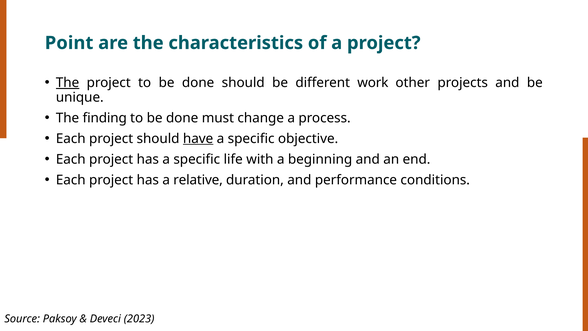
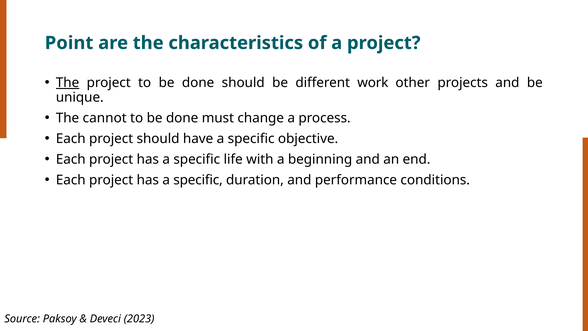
finding: finding -> cannot (105, 118)
have underline: present -> none (198, 139)
relative: relative -> specific (198, 180)
